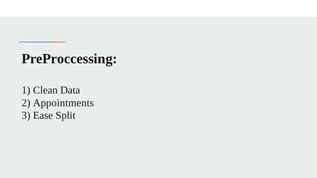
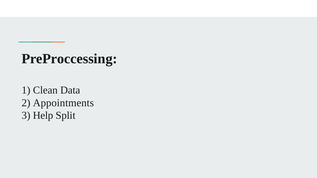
Ease: Ease -> Help (43, 116)
